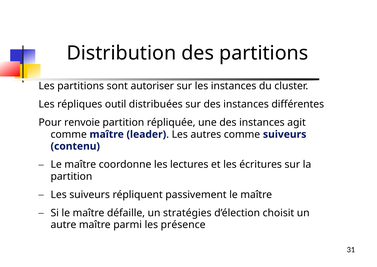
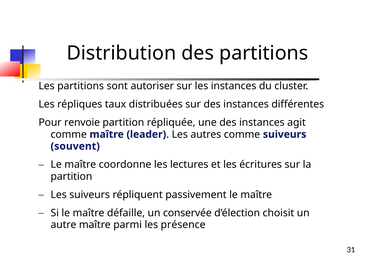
outil: outil -> taux (116, 104)
contenu: contenu -> souvent (75, 146)
stratégies: stratégies -> conservée (187, 213)
